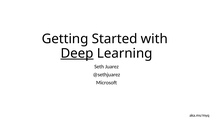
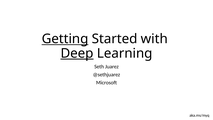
Getting underline: none -> present (65, 39)
